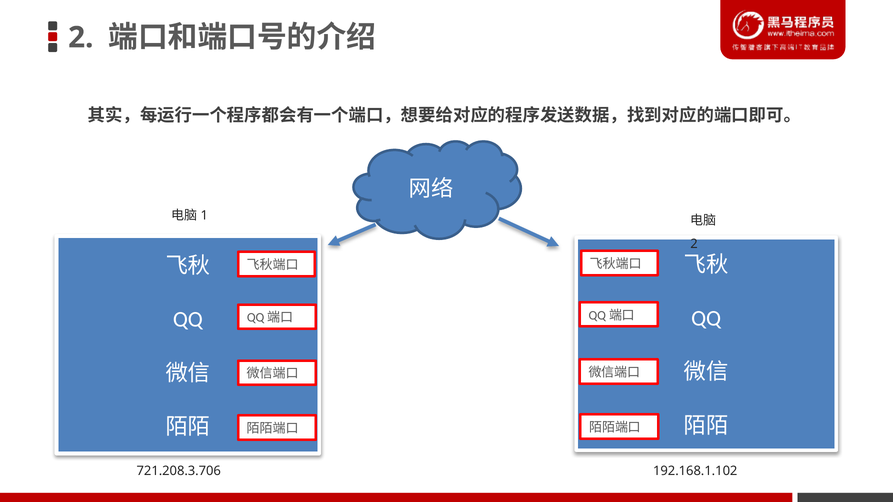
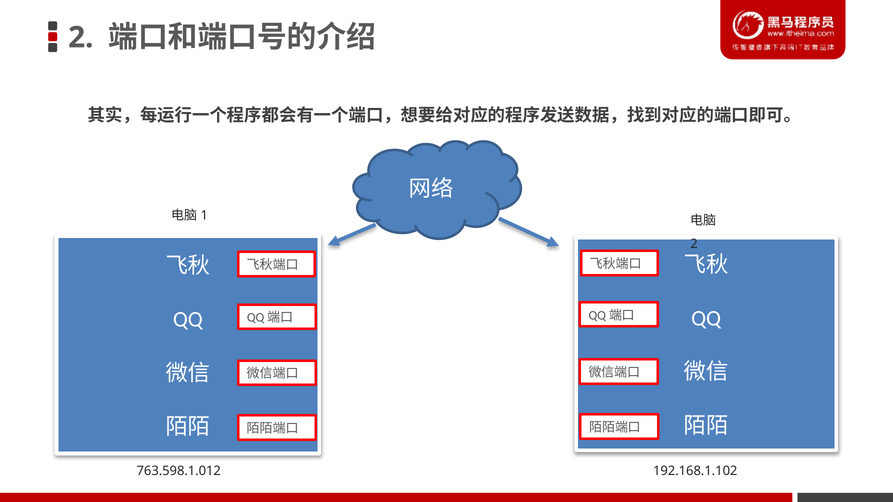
721.208.3.706: 721.208.3.706 -> 763.598.1.012 (179, 471)
